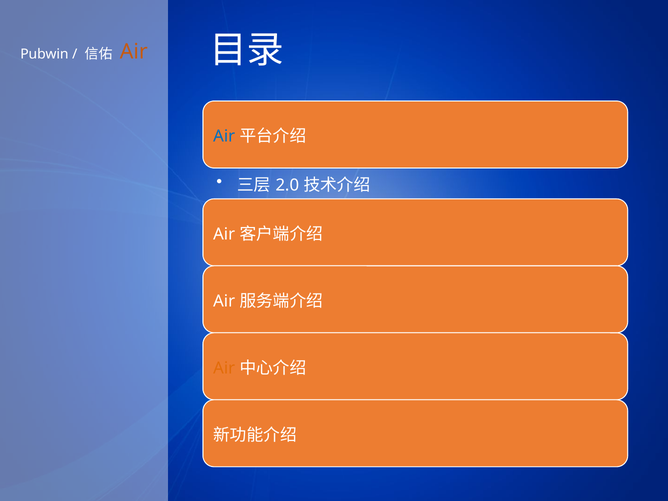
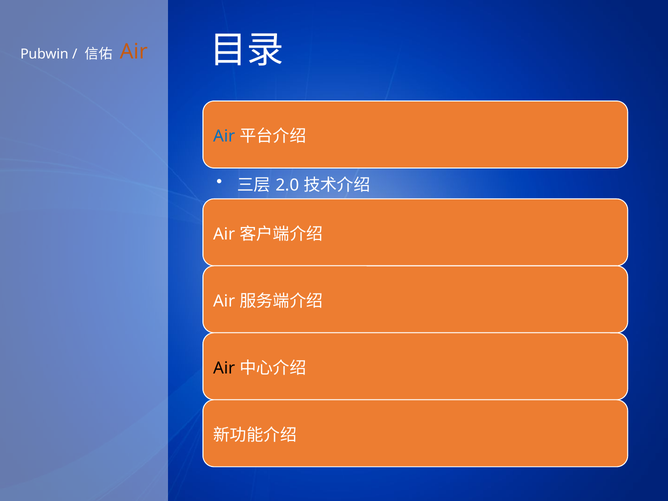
Air colour: orange -> black (224, 368)
